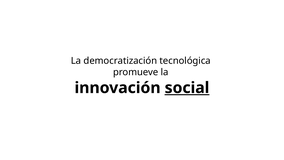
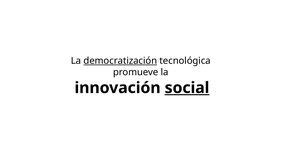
democratización underline: none -> present (120, 61)
